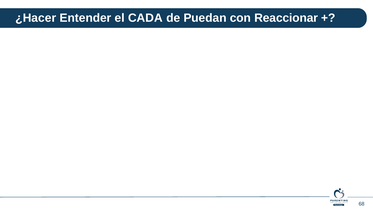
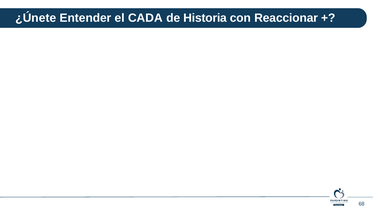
¿Hacer: ¿Hacer -> ¿Únete (36, 18)
Puedan: Puedan -> Historia (205, 18)
